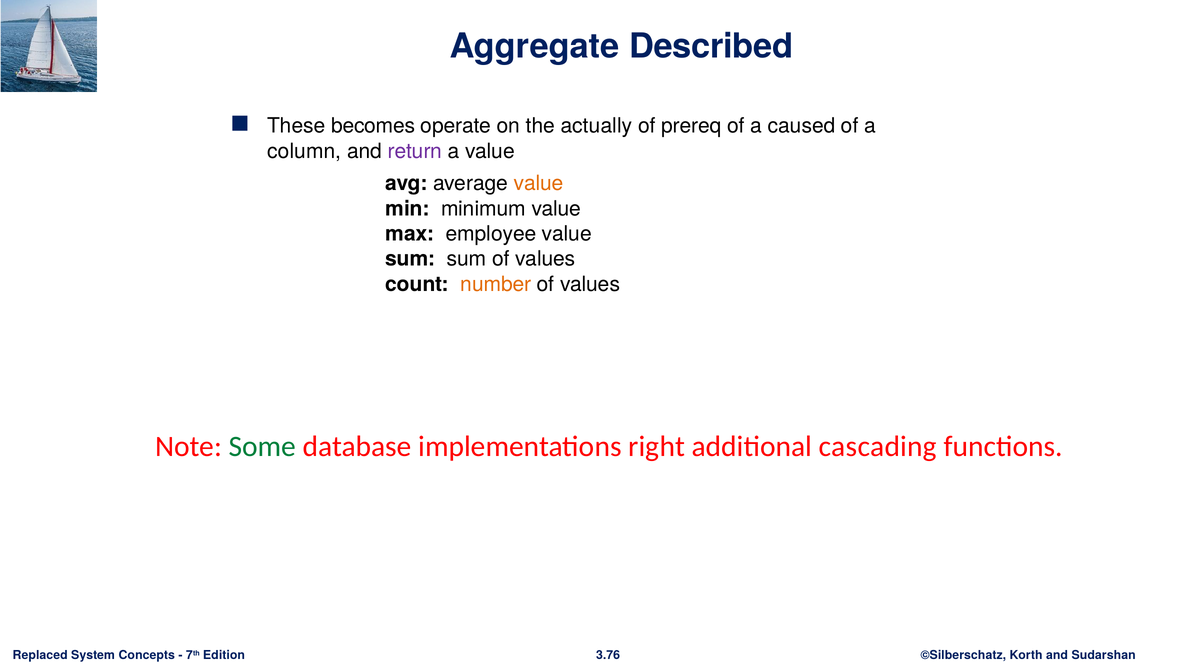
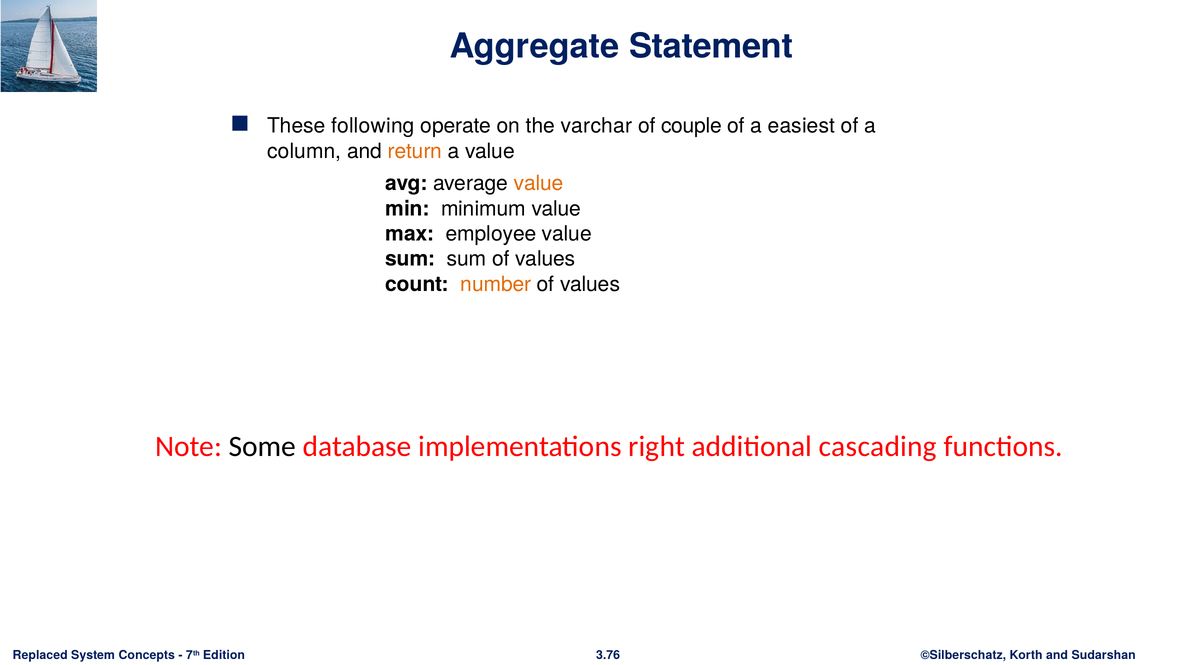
Described: Described -> Statement (711, 46)
becomes: becomes -> following (373, 126)
actually: actually -> varchar (596, 126)
prereq: prereq -> couple (691, 126)
caused: caused -> easiest (801, 126)
return colour: purple -> orange (415, 151)
Some colour: green -> black (262, 447)
